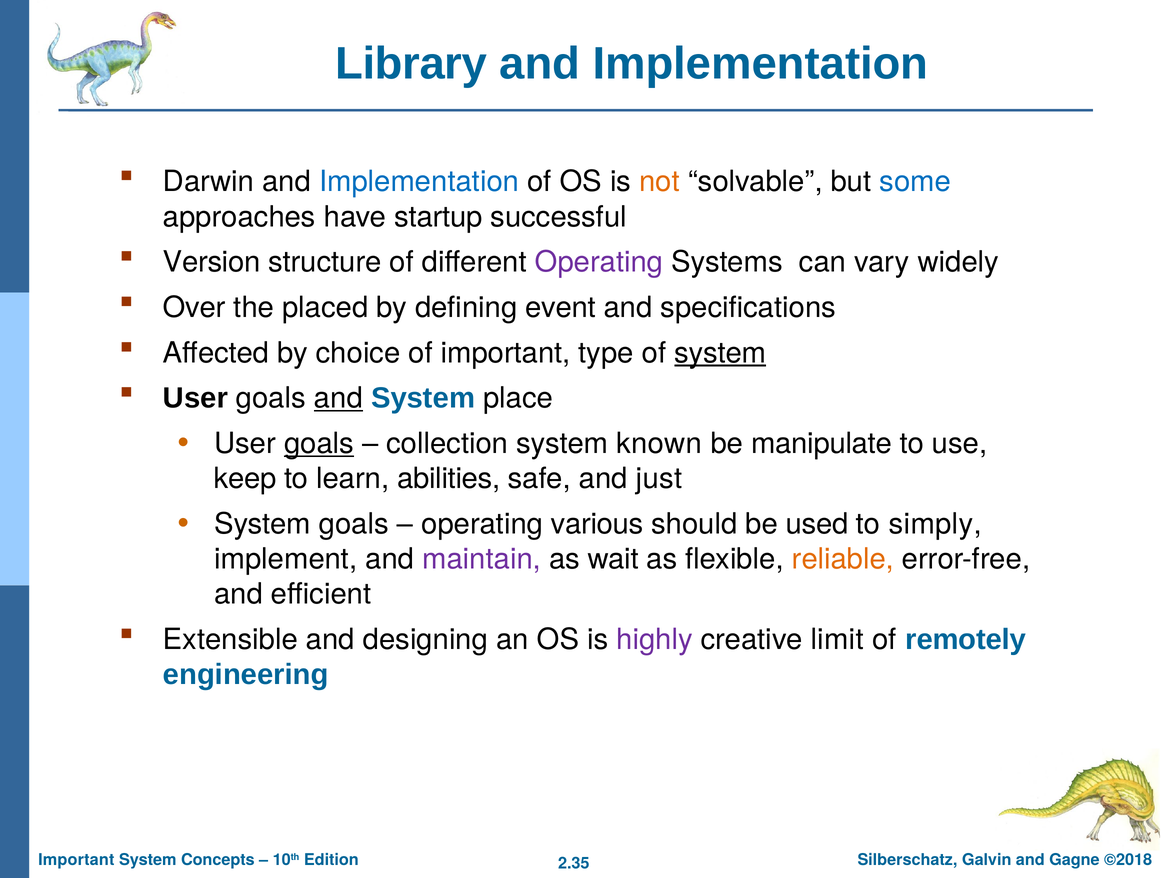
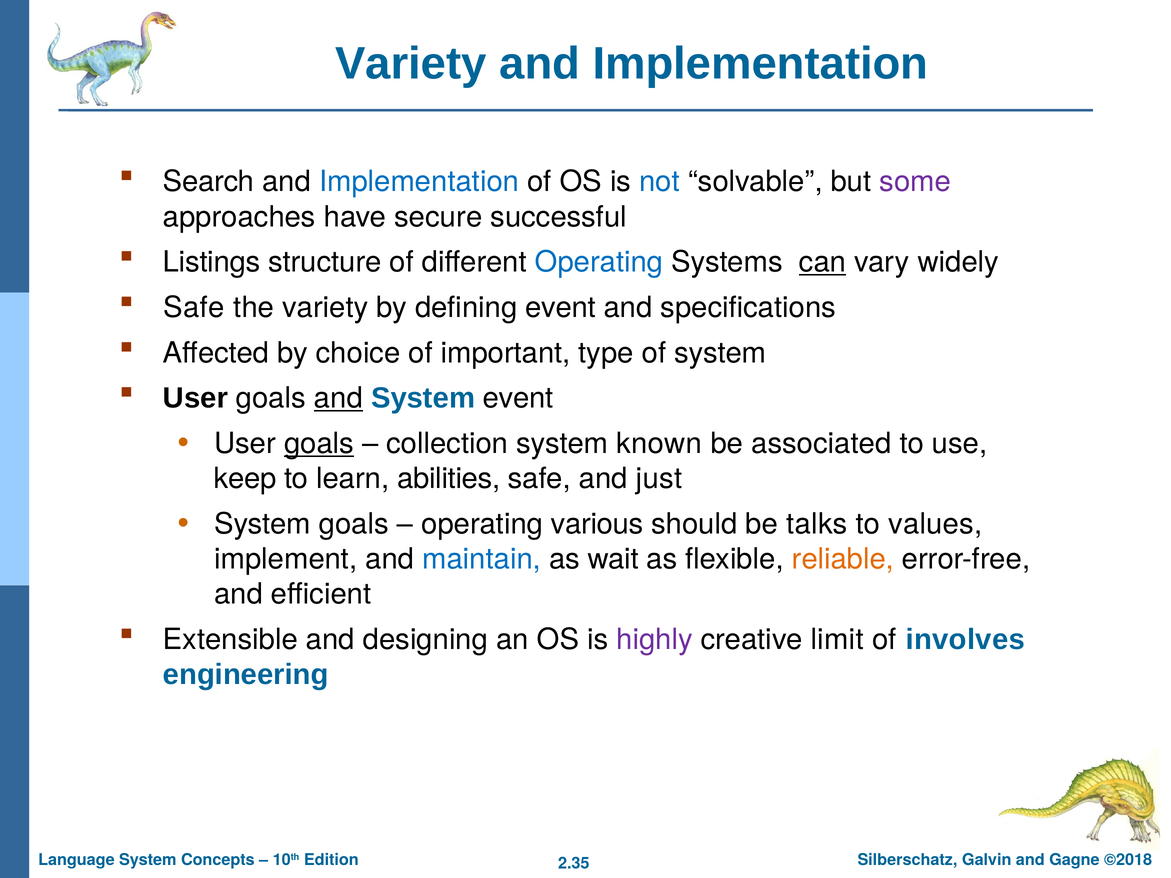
Library: Library -> Variety (411, 64)
Darwin: Darwin -> Search (209, 182)
not colour: orange -> blue (659, 182)
some colour: blue -> purple (915, 182)
startup: startup -> secure (438, 217)
Version: Version -> Listings (212, 262)
Operating colour: purple -> blue (599, 262)
can underline: none -> present (822, 262)
Over: Over -> Safe (194, 308)
the placed: placed -> variety (325, 308)
system underline: present -> none (720, 353)
System place: place -> event (518, 398)
manipulate: manipulate -> associated (821, 444)
used: used -> talks (817, 524)
simply: simply -> values (935, 524)
maintain colour: purple -> blue (482, 559)
remotely: remotely -> involves (965, 640)
Important: Important -> Language (76, 860)
